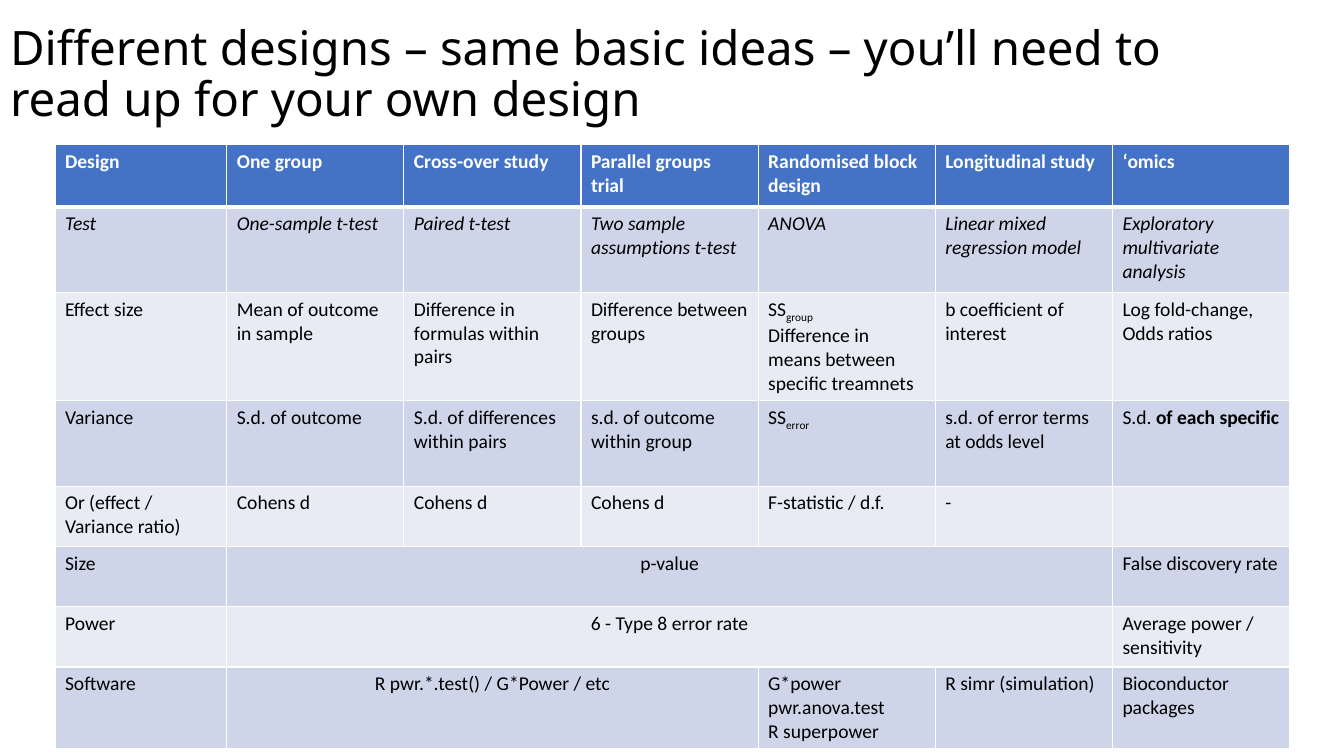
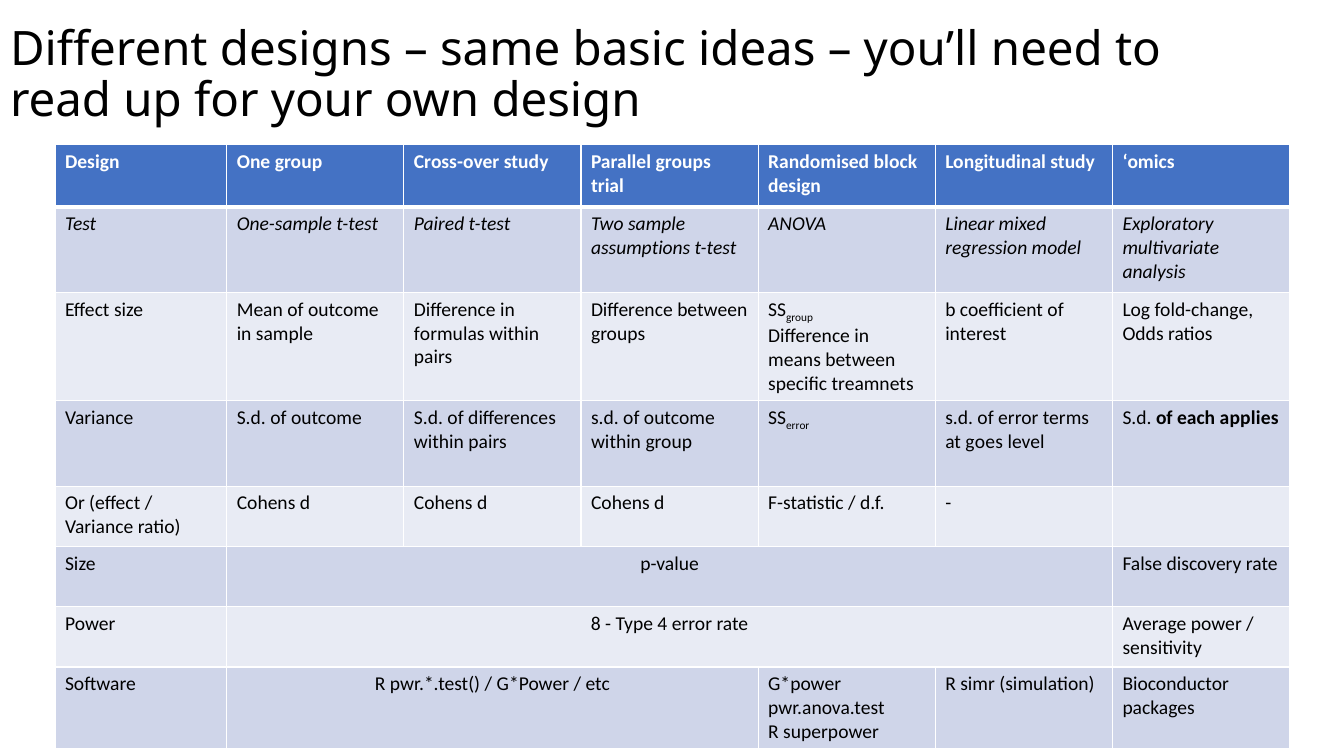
each specific: specific -> applies (1249, 418)
at odds: odds -> goes (984, 441)
6: 6 -> 8 (596, 624)
8: 8 -> 4 (662, 624)
